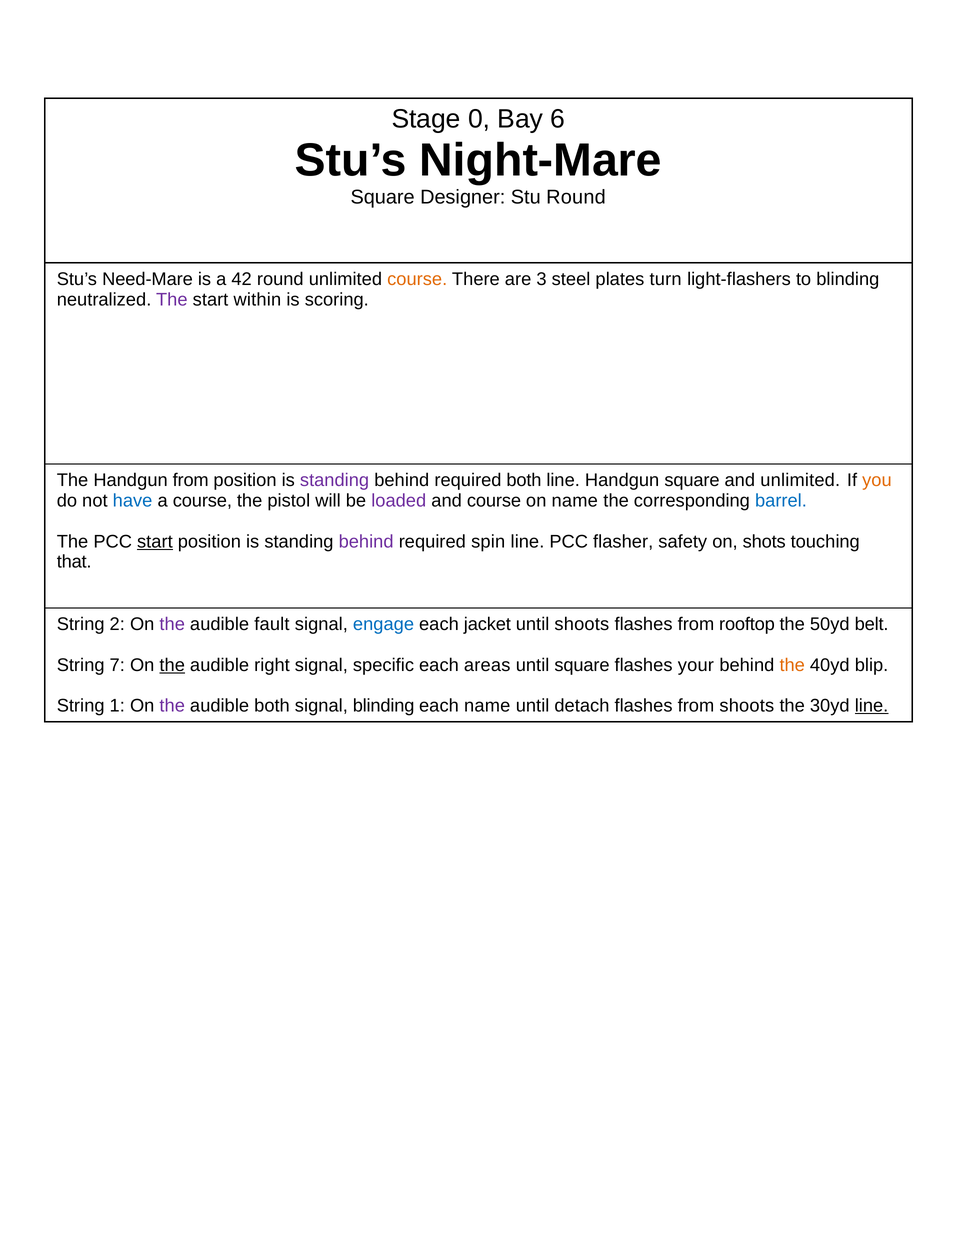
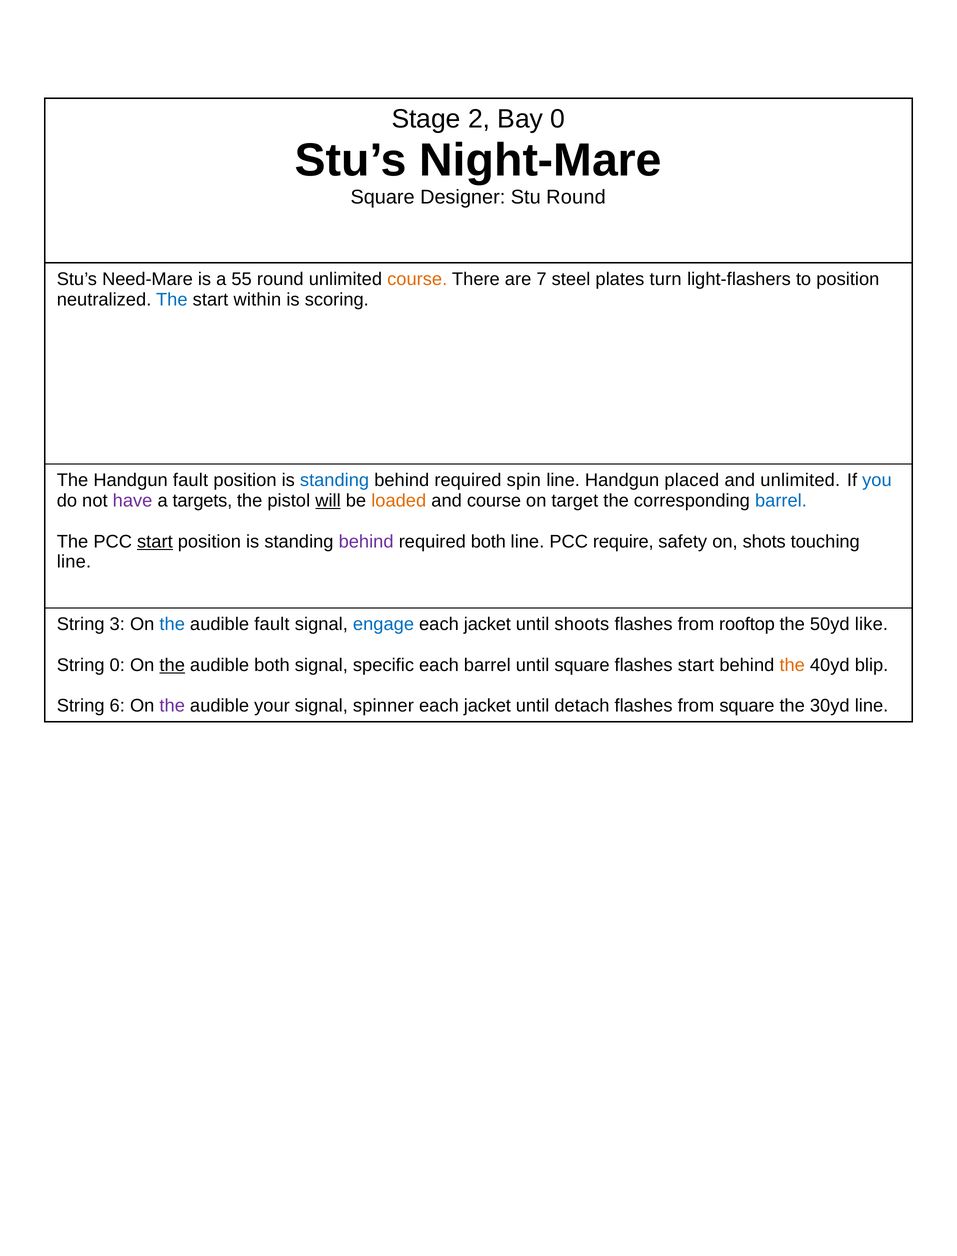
0: 0 -> 2 (479, 119)
Bay 6: 6 -> 0 (558, 119)
42: 42 -> 55 (242, 279)
3: 3 -> 7 (542, 279)
to blinding: blinding -> position (848, 279)
The colour: purple -> blue (172, 300)
Handgun from: from -> fault (191, 480)
standing colour: purple -> blue (335, 480)
required both: both -> spin (524, 480)
Handgun square: square -> placed (692, 480)
you colour: orange -> blue (877, 480)
have colour: blue -> purple (133, 501)
a course: course -> targets (202, 501)
will underline: none -> present (328, 501)
loaded colour: purple -> orange (399, 501)
on name: name -> target (575, 501)
required spin: spin -> both (488, 542)
flasher: flasher -> require (623, 542)
that: that -> line (74, 562)
2: 2 -> 3 (117, 624)
the colour: purple -> blue (172, 624)
belt: belt -> like (871, 624)
String 7: 7 -> 0 (117, 665)
audible right: right -> both (272, 665)
each areas: areas -> barrel (487, 665)
flashes your: your -> start (696, 665)
1: 1 -> 6 (117, 706)
audible both: both -> your (272, 706)
signal blinding: blinding -> spinner (383, 706)
name: name -> jacket (487, 706)
from shoots: shoots -> square (747, 706)
line underline: present -> none (872, 706)
